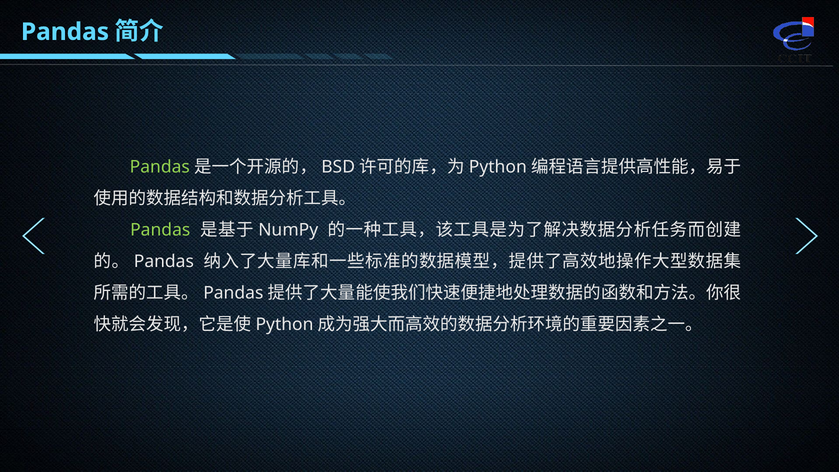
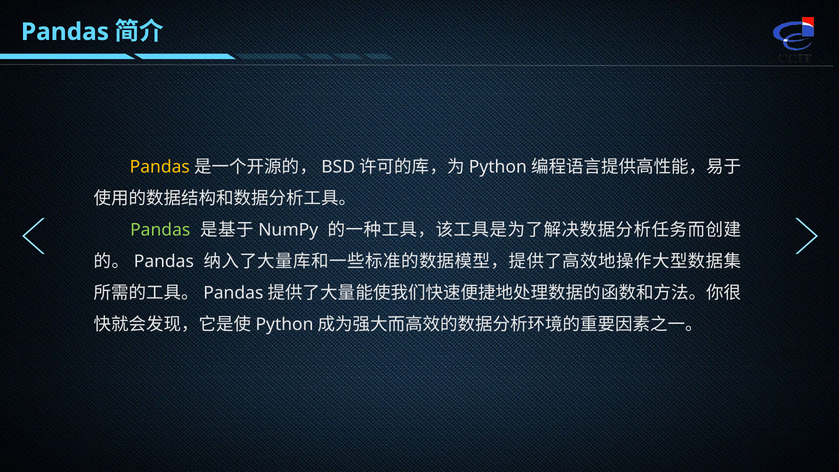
Pandas colour: light green -> yellow (160, 167)
